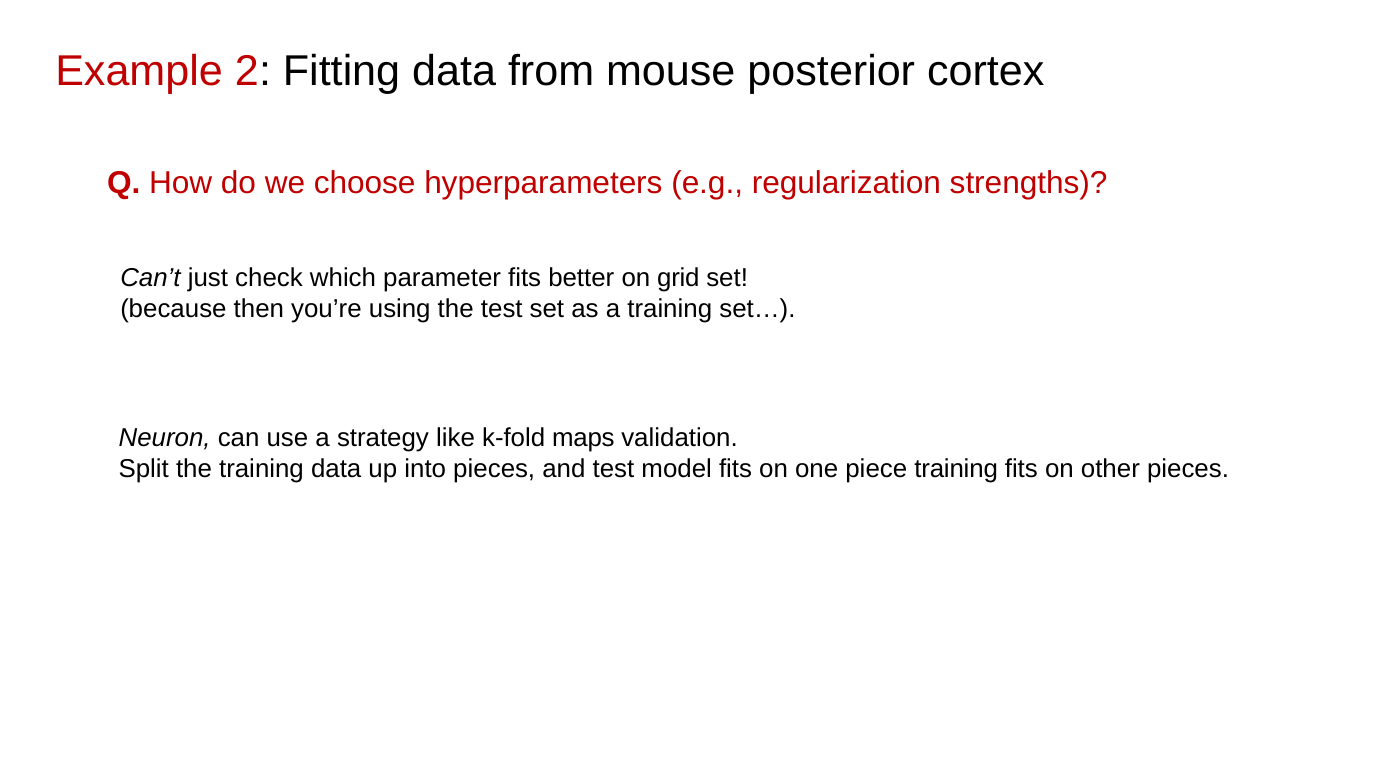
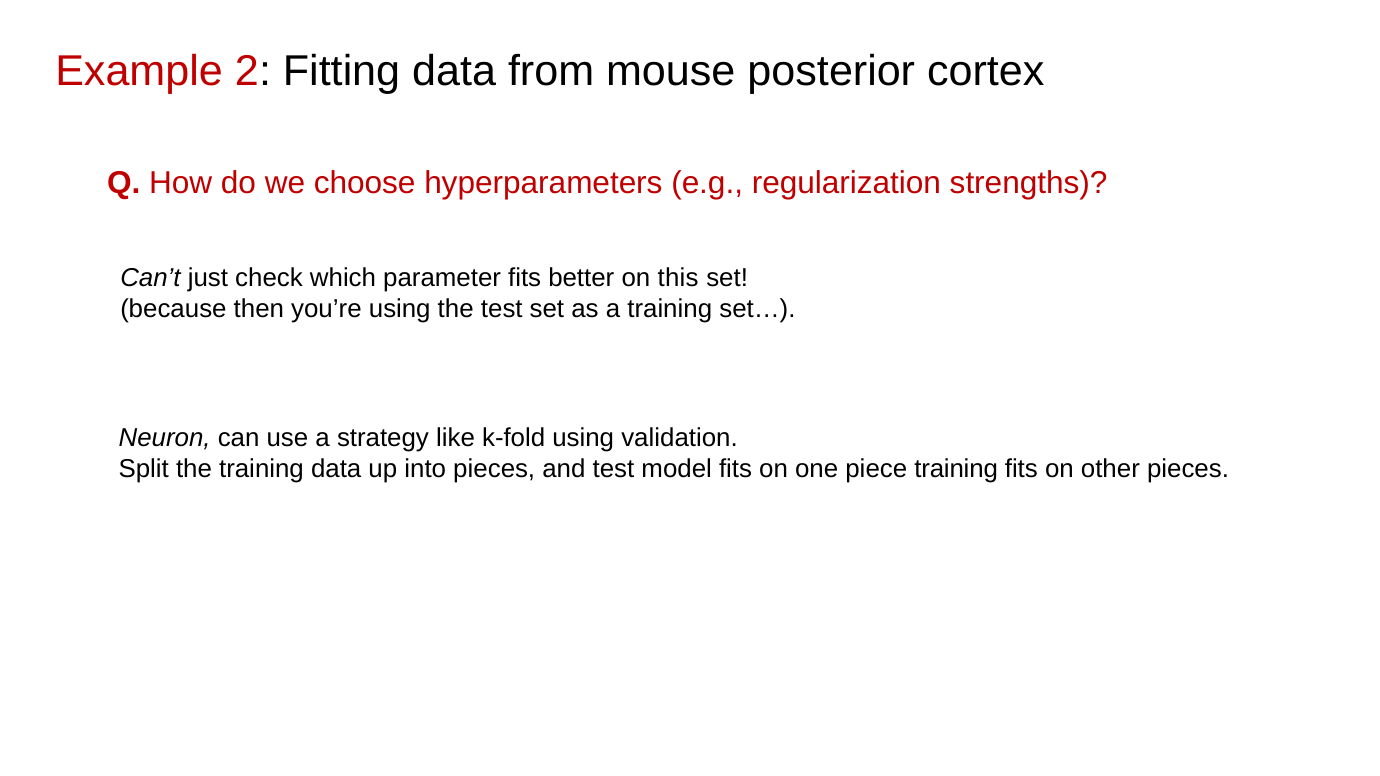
grid: grid -> this (678, 278)
k-fold maps: maps -> using (583, 438)
